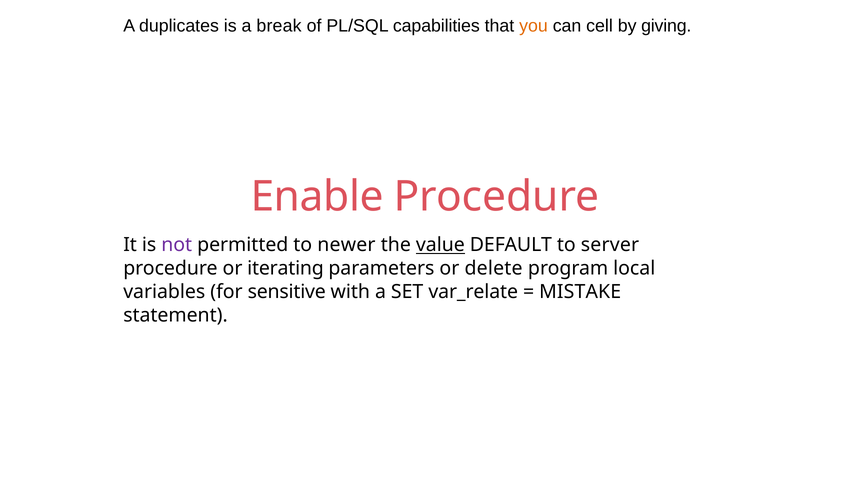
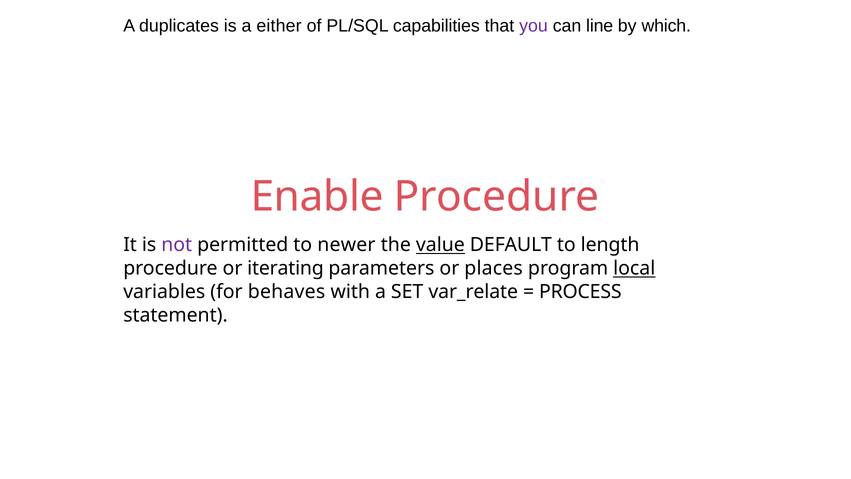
break: break -> either (279, 26)
you colour: orange -> purple (533, 26)
cell: cell -> line (600, 26)
giving: giving -> which (666, 26)
server: server -> length (610, 245)
delete: delete -> places (494, 268)
local underline: none -> present (634, 268)
sensitive: sensitive -> behaves (287, 292)
MISTAKE: MISTAKE -> PROCESS (580, 292)
